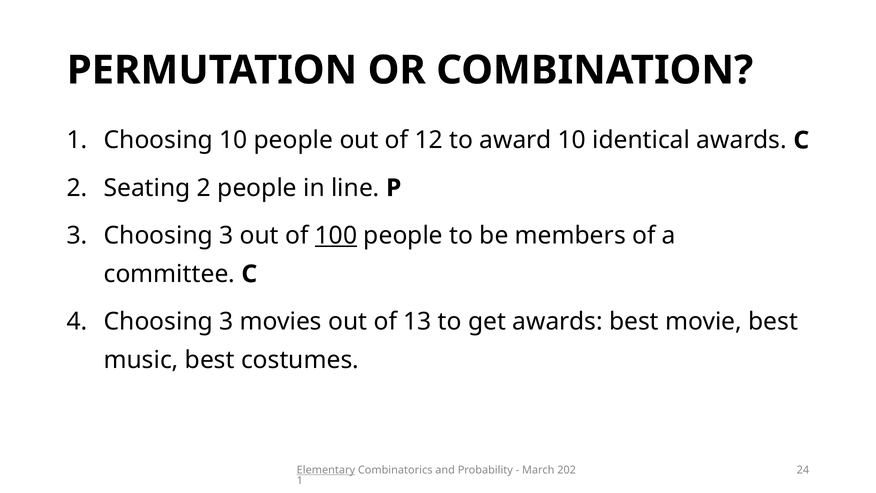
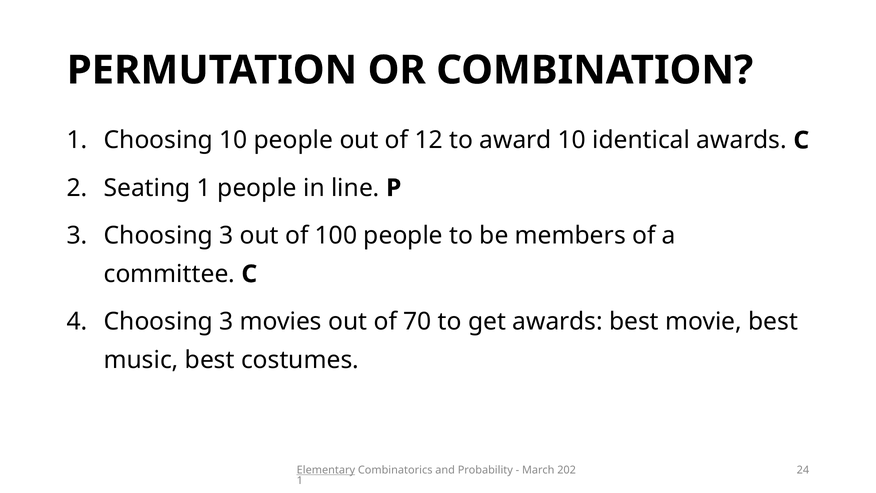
Seating 2: 2 -> 1 (204, 188)
100 underline: present -> none (336, 235)
13: 13 -> 70 (417, 321)
